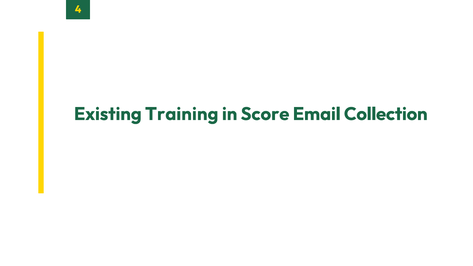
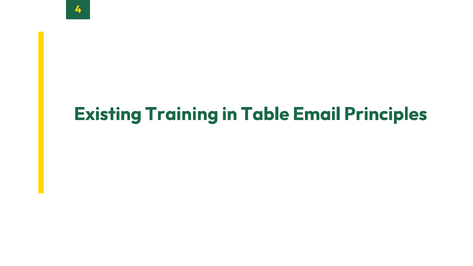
Score: Score -> Table (265, 114)
Collection: Collection -> Principles (386, 114)
